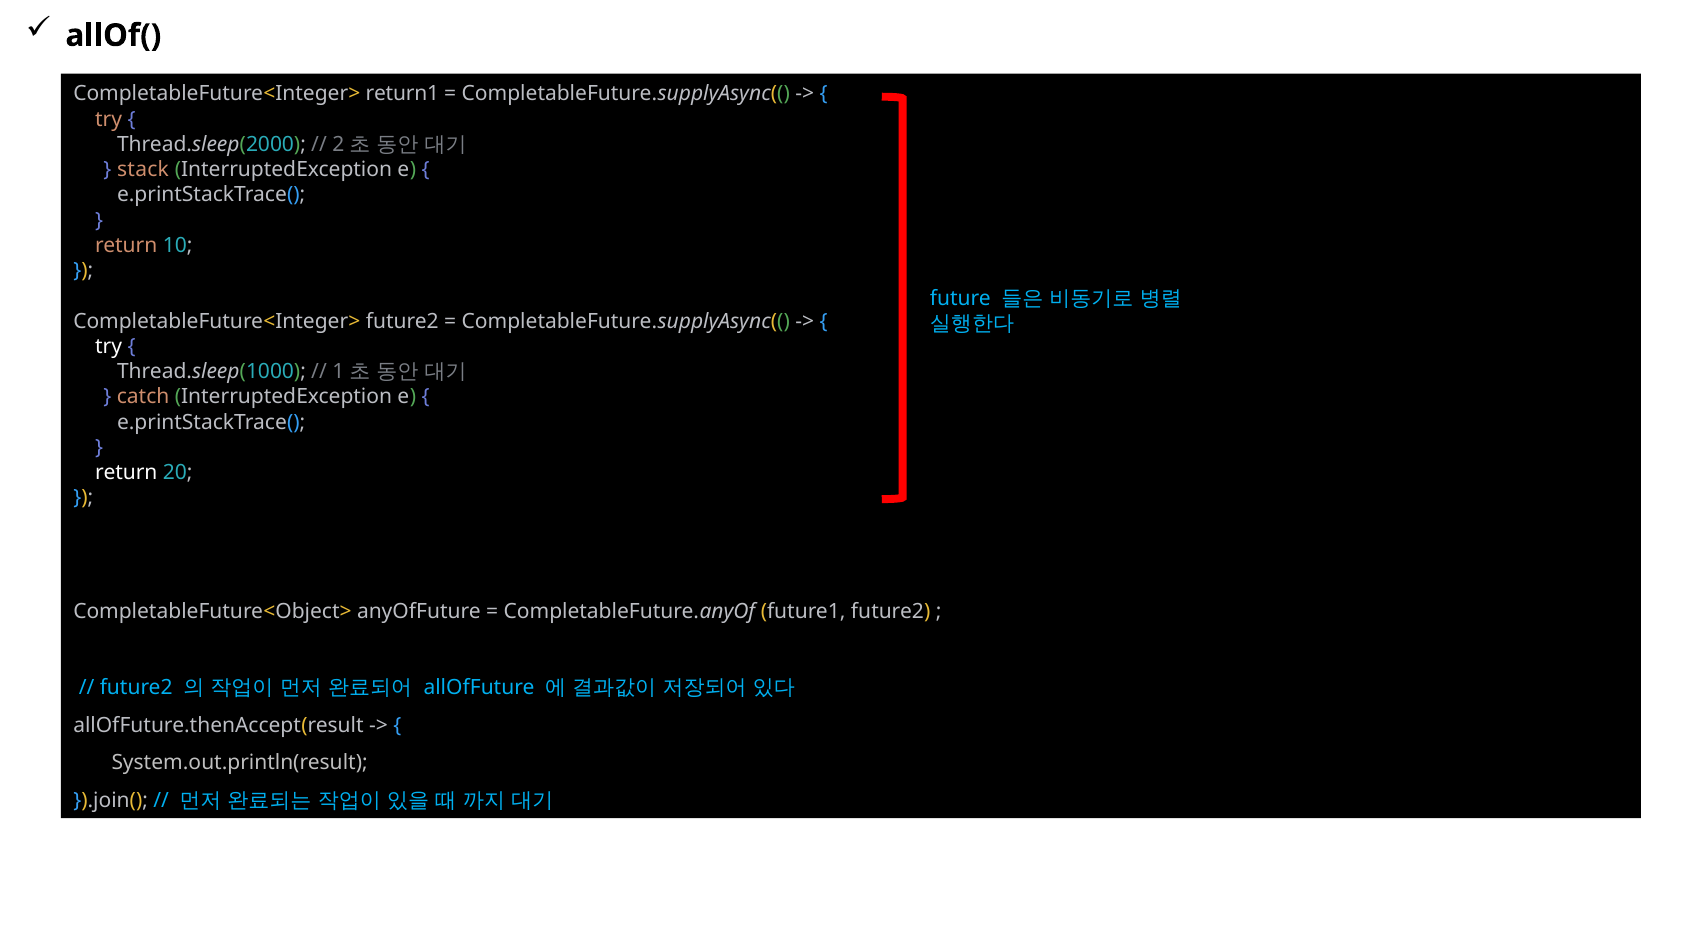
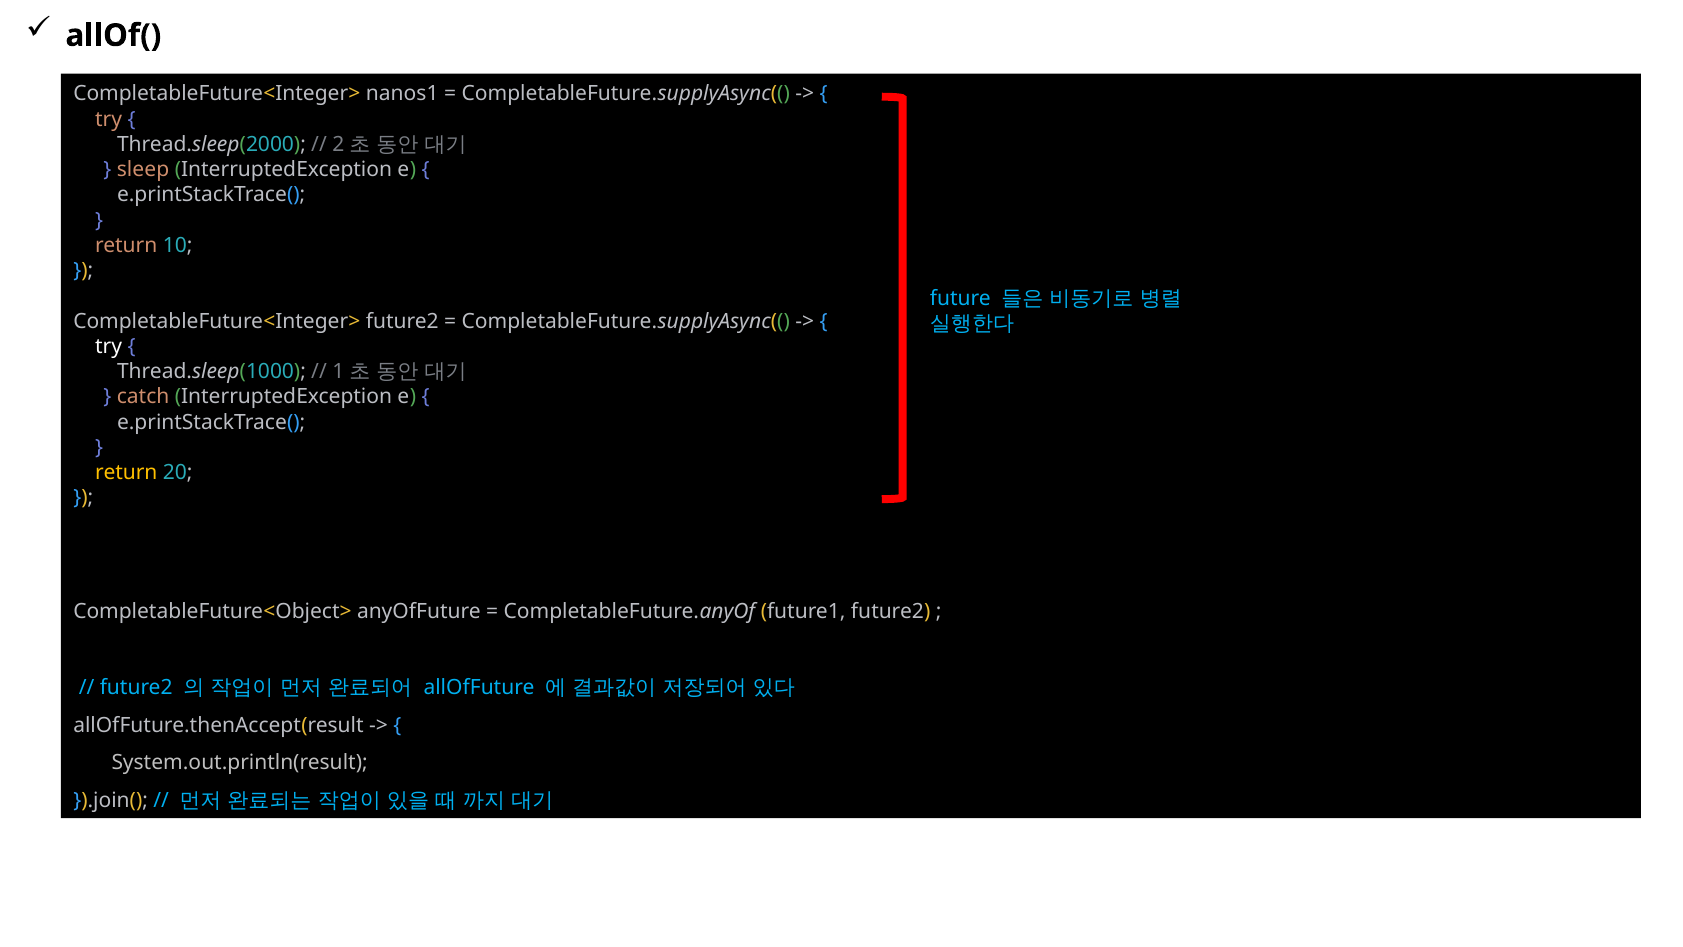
return1: return1 -> nanos1 (402, 94)
stack: stack -> sleep (143, 170)
return colour: white -> yellow (126, 472)
